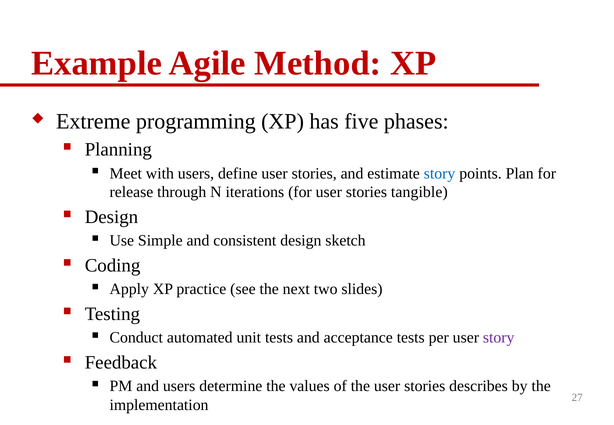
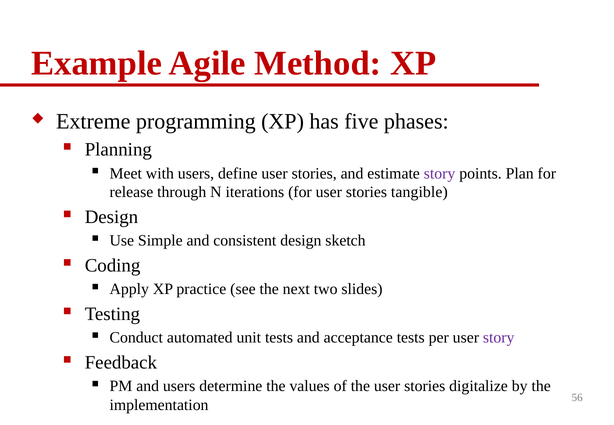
story colour: blue -> purple (440, 173)
describes: describes -> digitalize (479, 386)
27: 27 -> 56 (577, 398)
